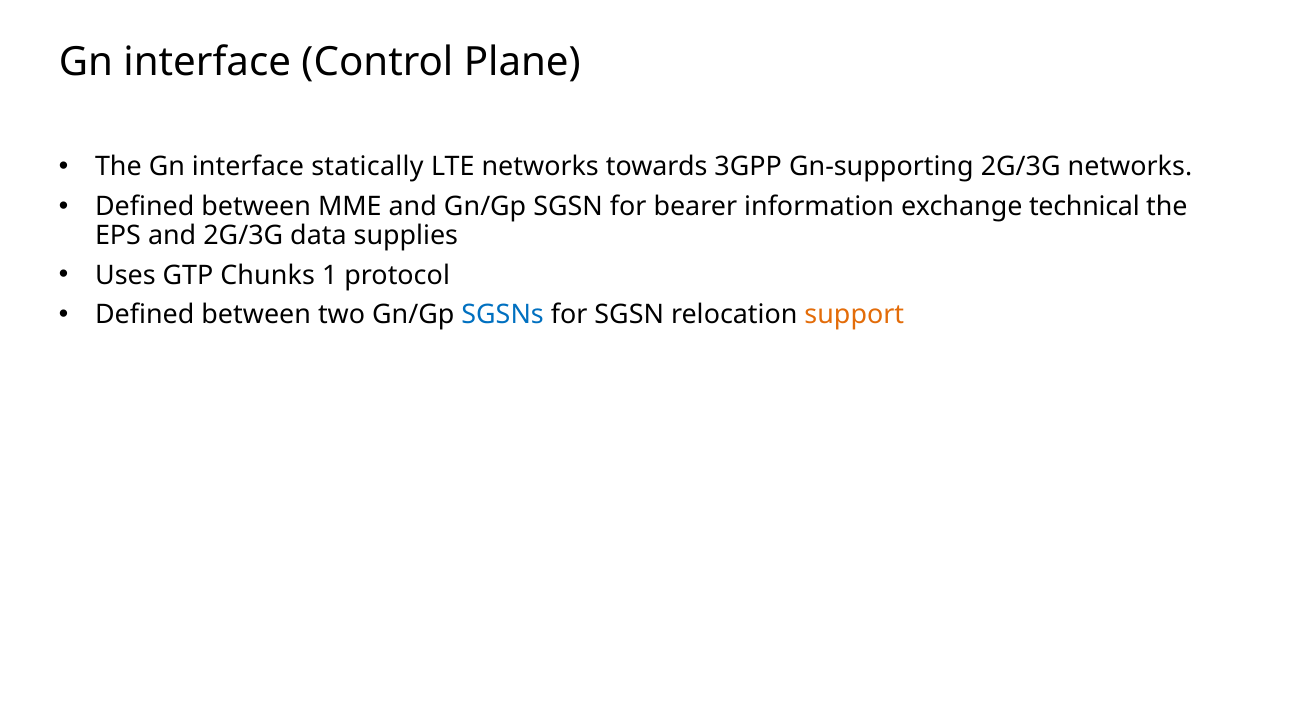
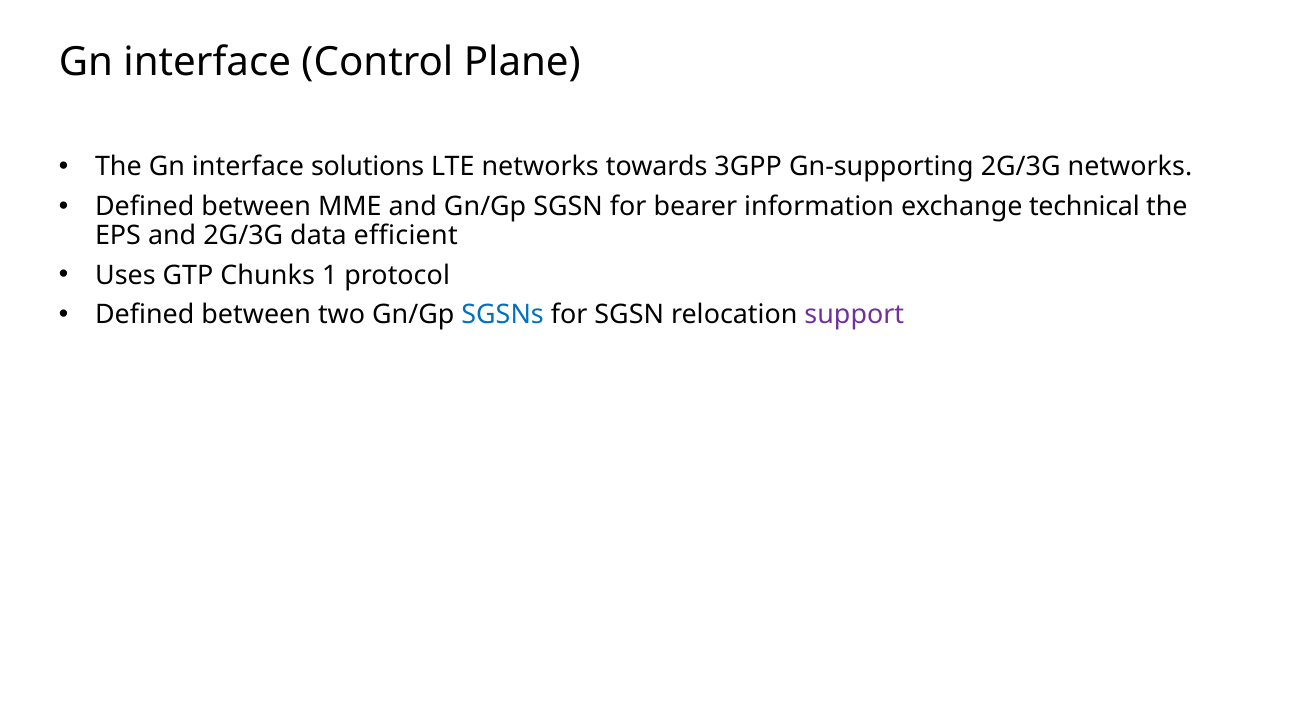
statically: statically -> solutions (368, 167)
supplies: supplies -> efficient (406, 235)
support colour: orange -> purple (854, 315)
